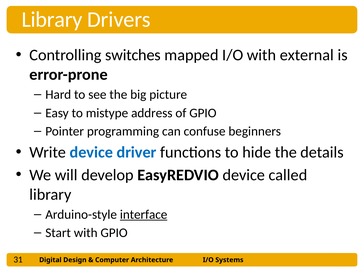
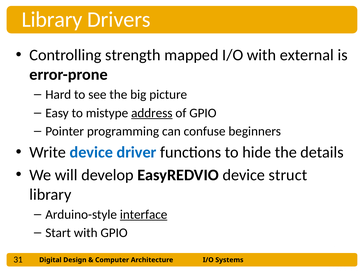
switches: switches -> strength (133, 55)
address underline: none -> present (152, 113)
called: called -> struct (288, 175)
